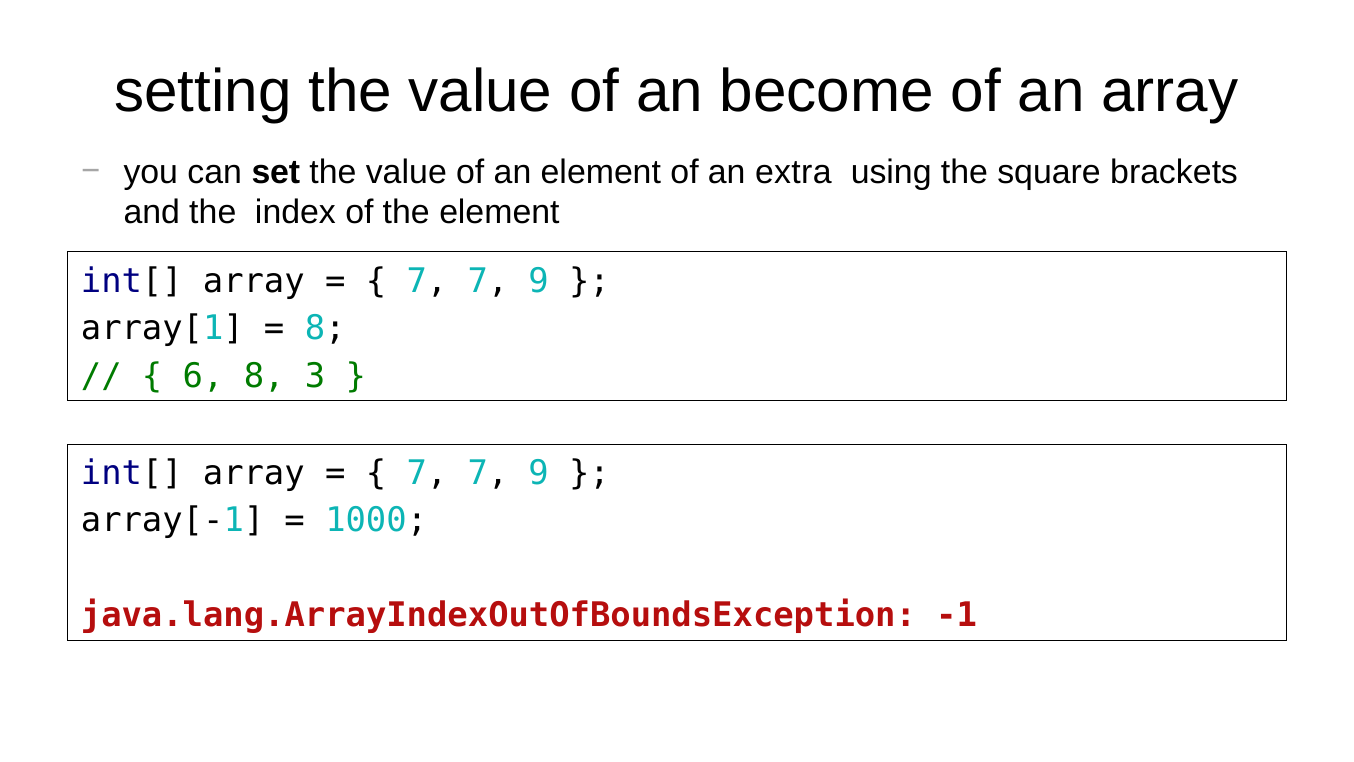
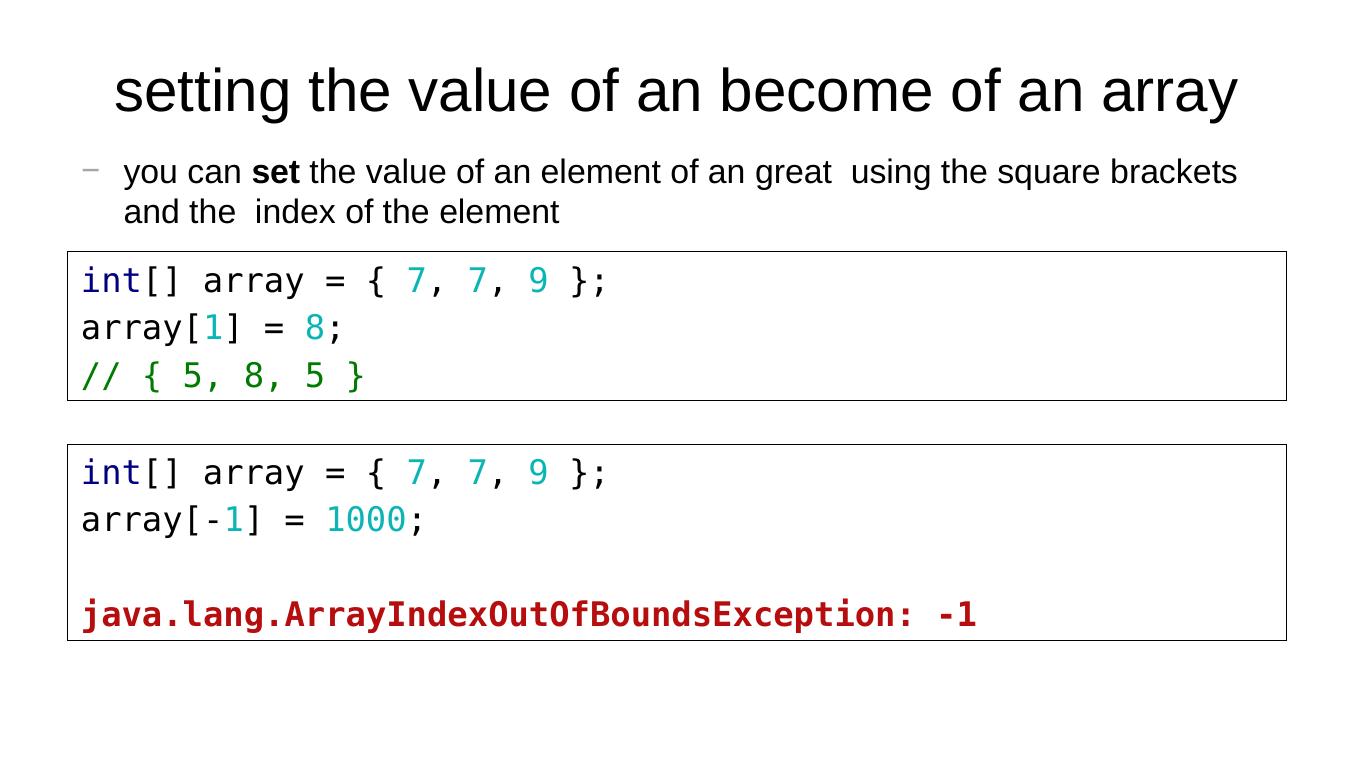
extra: extra -> great (794, 172)
6: 6 -> 5 (203, 376)
8 3: 3 -> 5 (315, 376)
